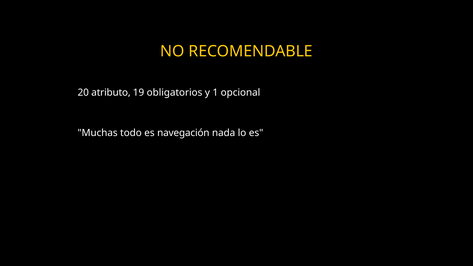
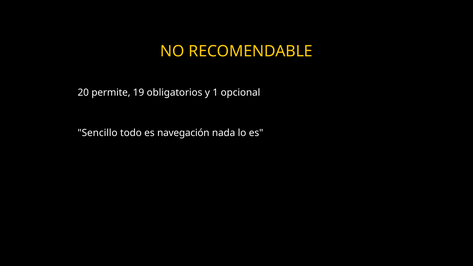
atributo: atributo -> permite (111, 93)
Muchas: Muchas -> Sencillo (98, 133)
